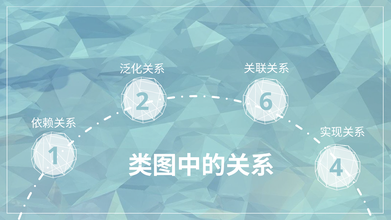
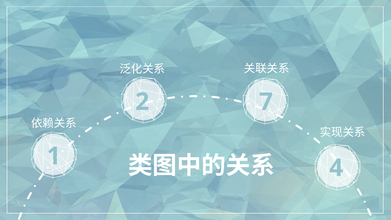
6: 6 -> 7 (266, 102)
